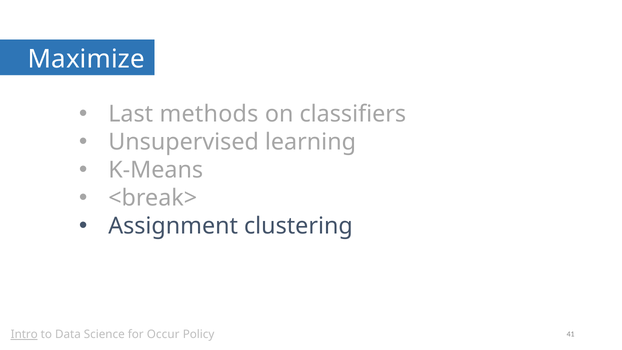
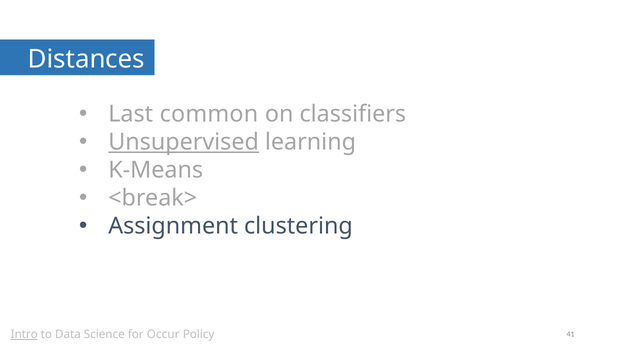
Maximize: Maximize -> Distances (86, 59)
methods: methods -> common (209, 114)
Unsupervised underline: none -> present (184, 142)
